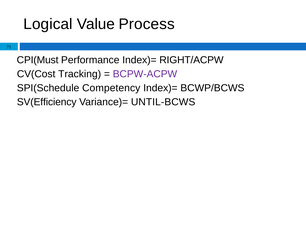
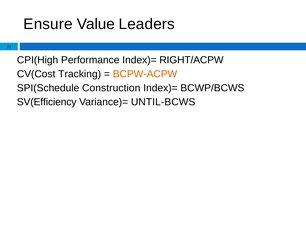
Logical: Logical -> Ensure (48, 24)
Process: Process -> Leaders (147, 24)
CPI(Must: CPI(Must -> CPI(High (38, 60)
BCPW-ACPW colour: purple -> orange (145, 74)
Competency: Competency -> Construction (111, 88)
